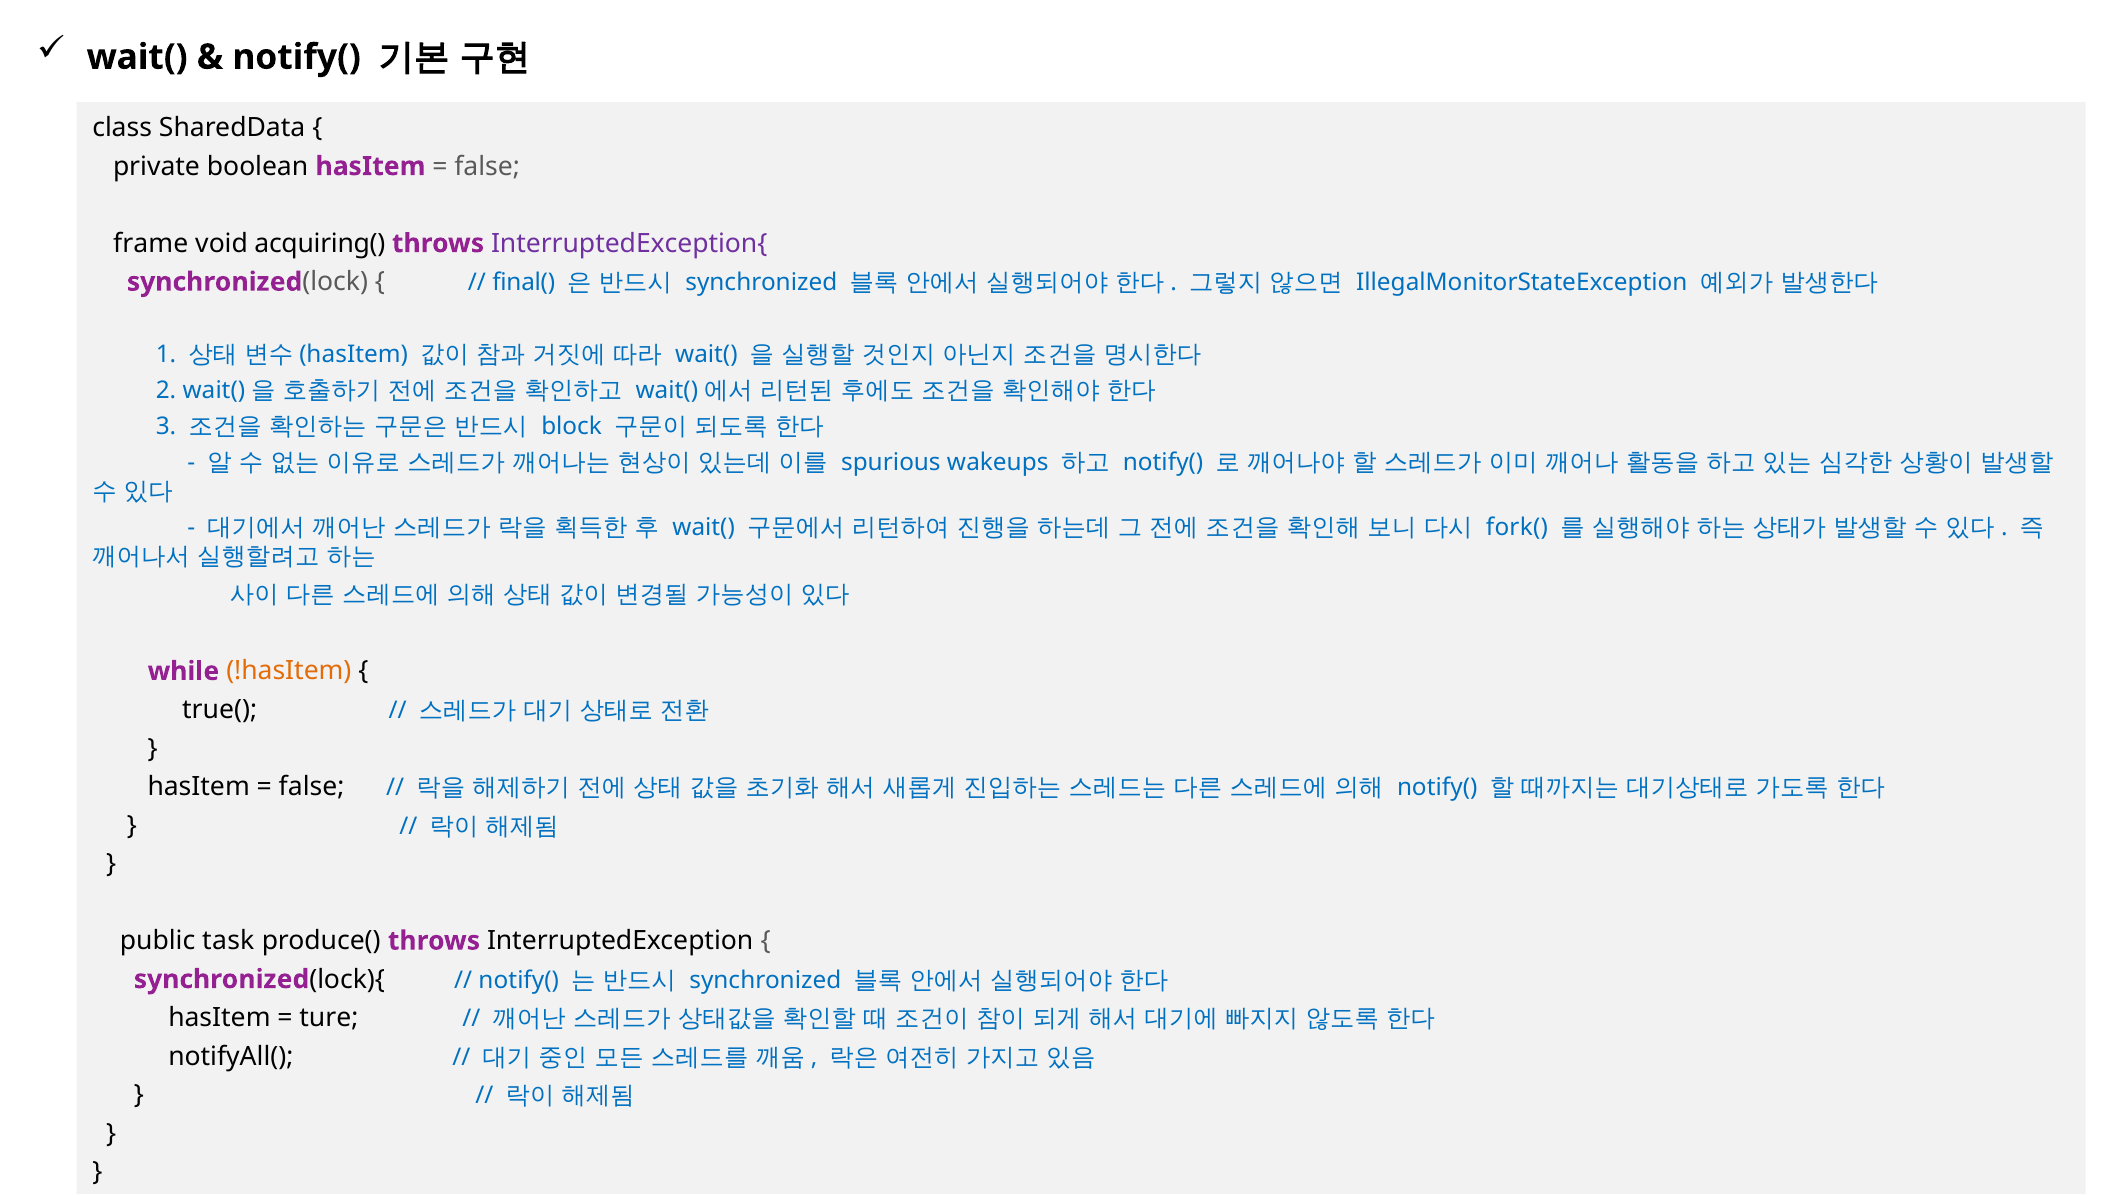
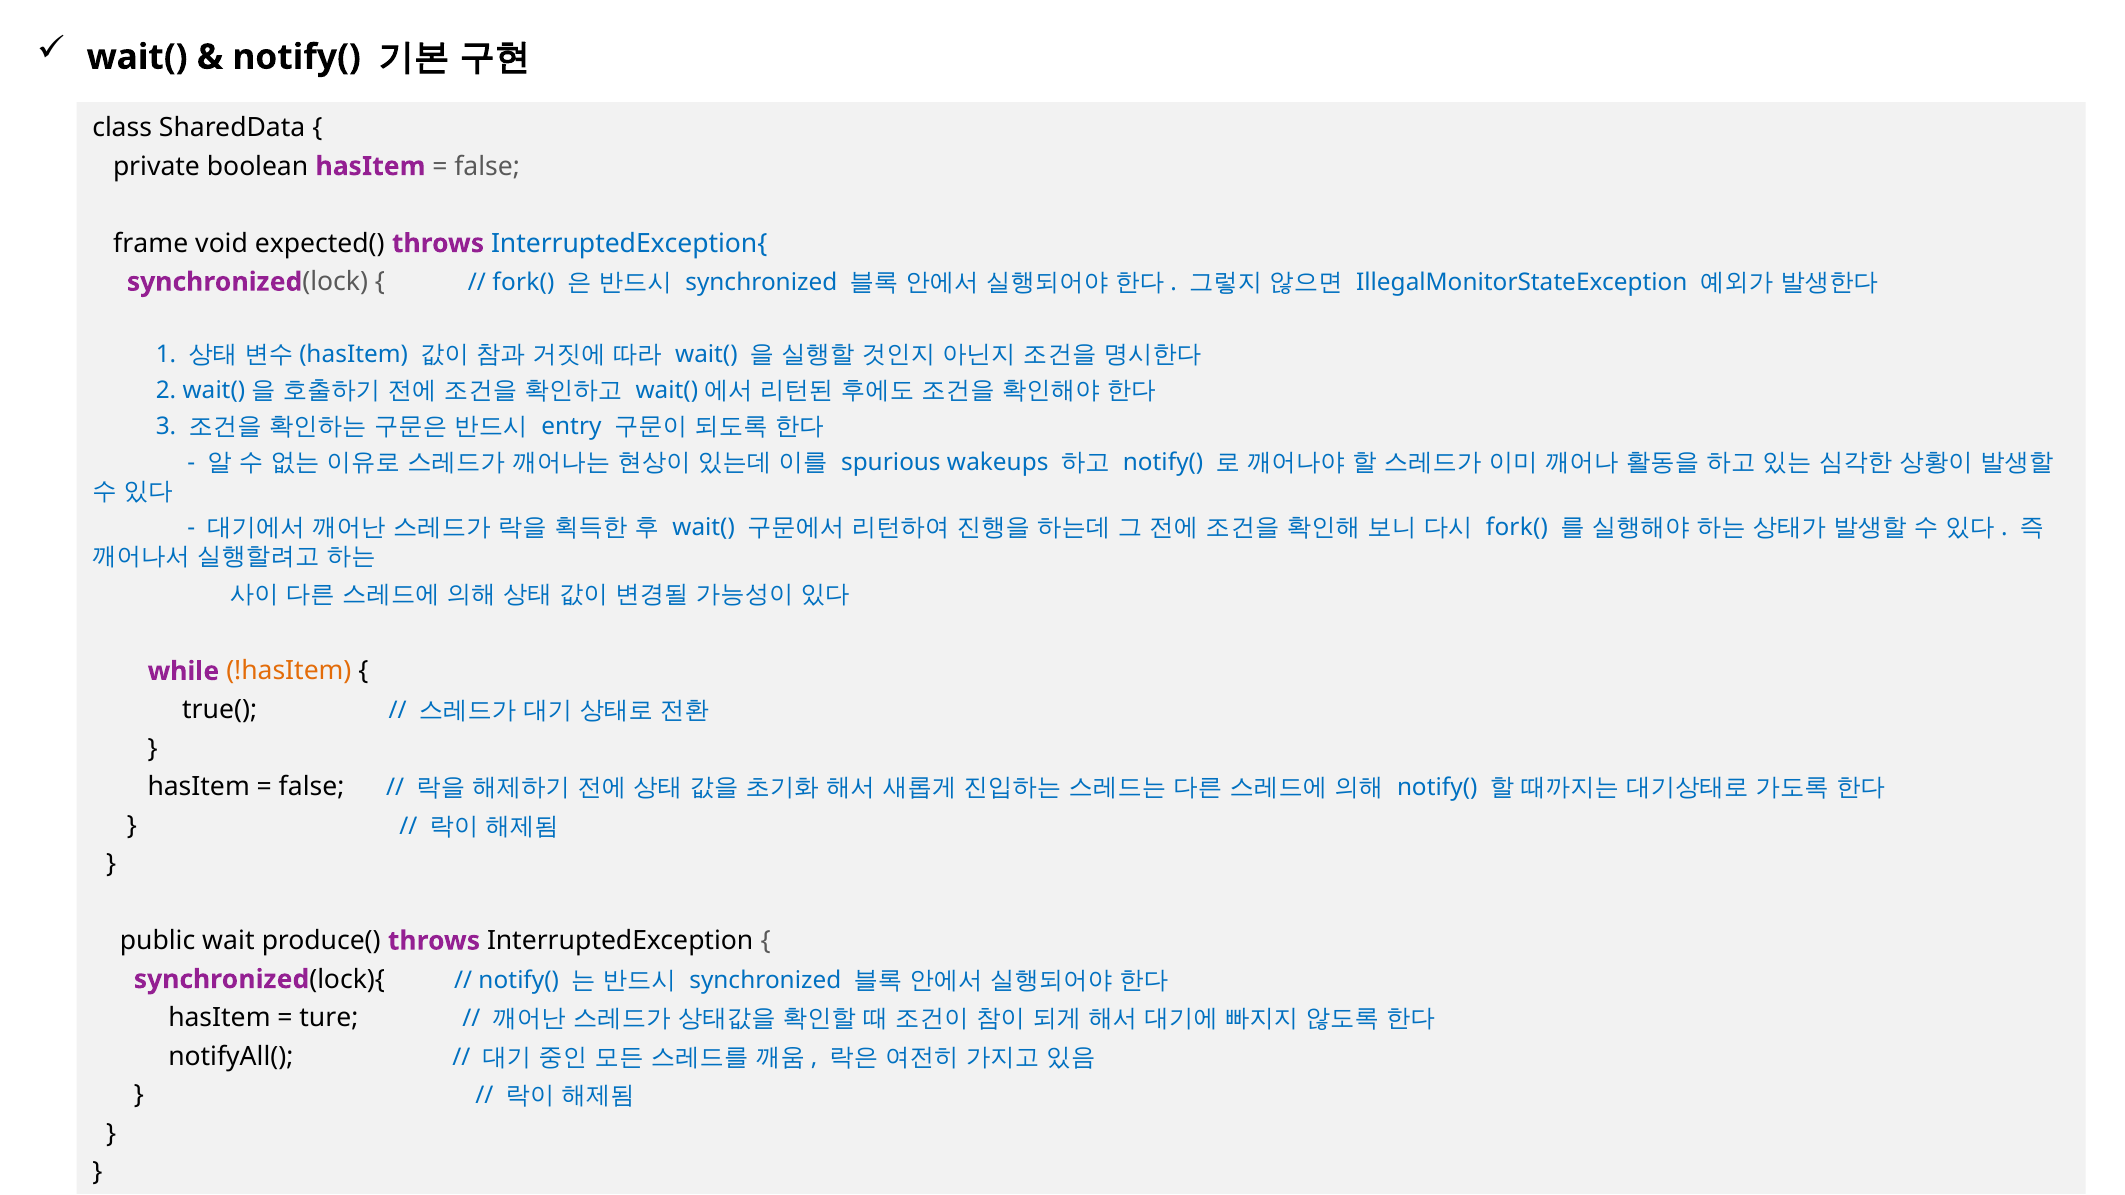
acquiring(: acquiring( -> expected( (320, 243)
InterruptedException{ colour: purple -> blue (629, 243)
final(: final( -> fork( (523, 283)
block: block -> entry (571, 427)
task: task -> wait (228, 941)
